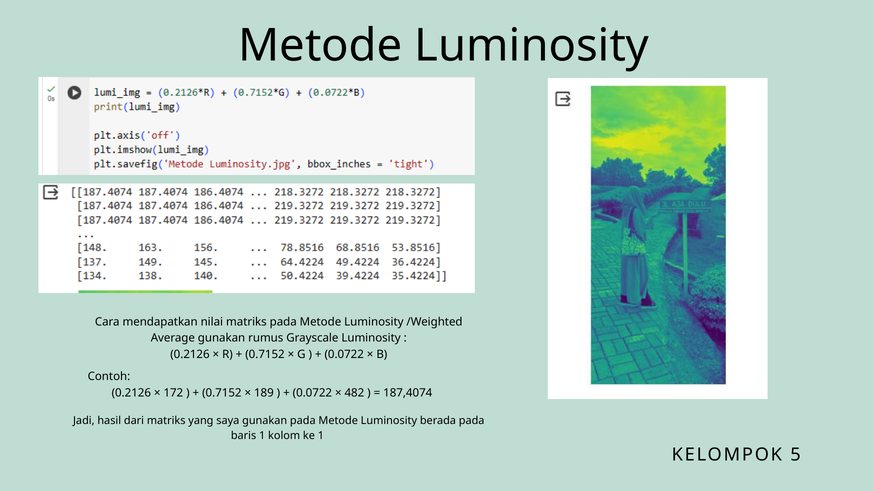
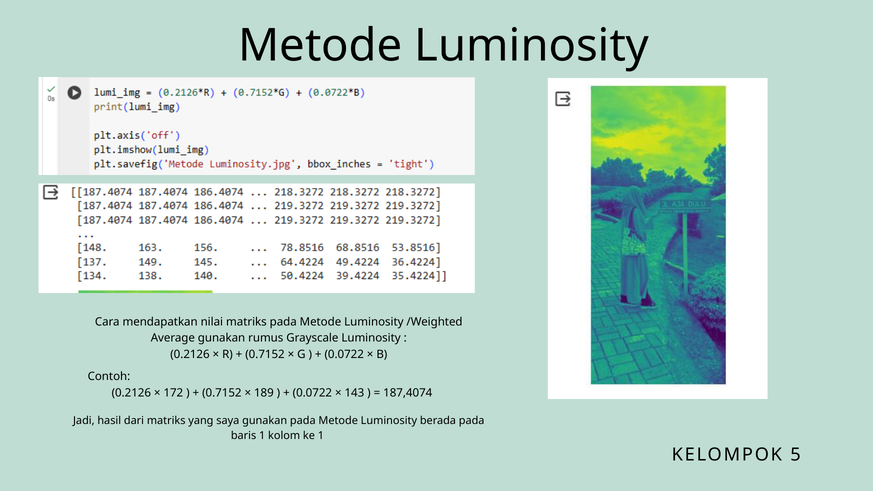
482: 482 -> 143 (354, 393)
